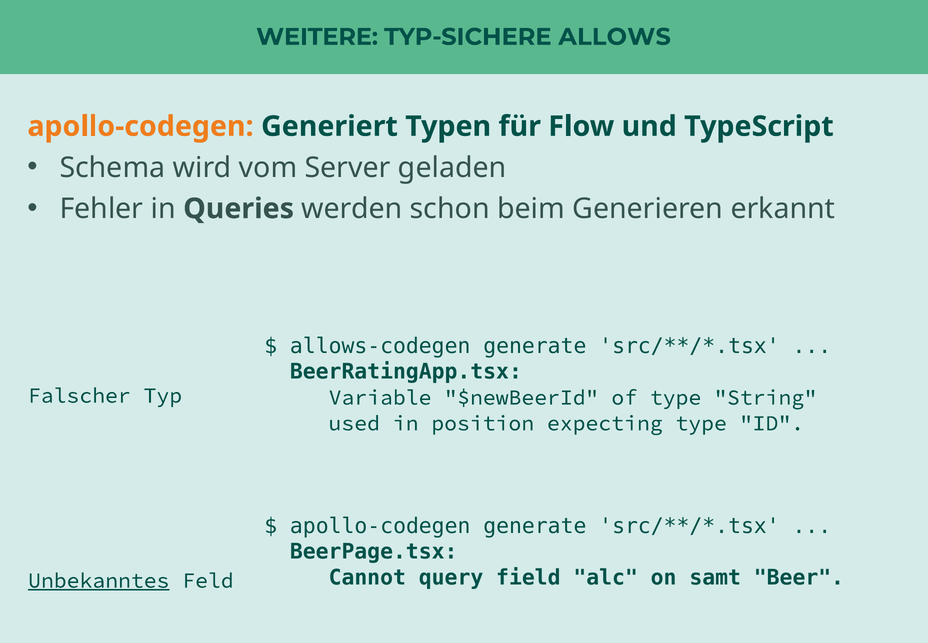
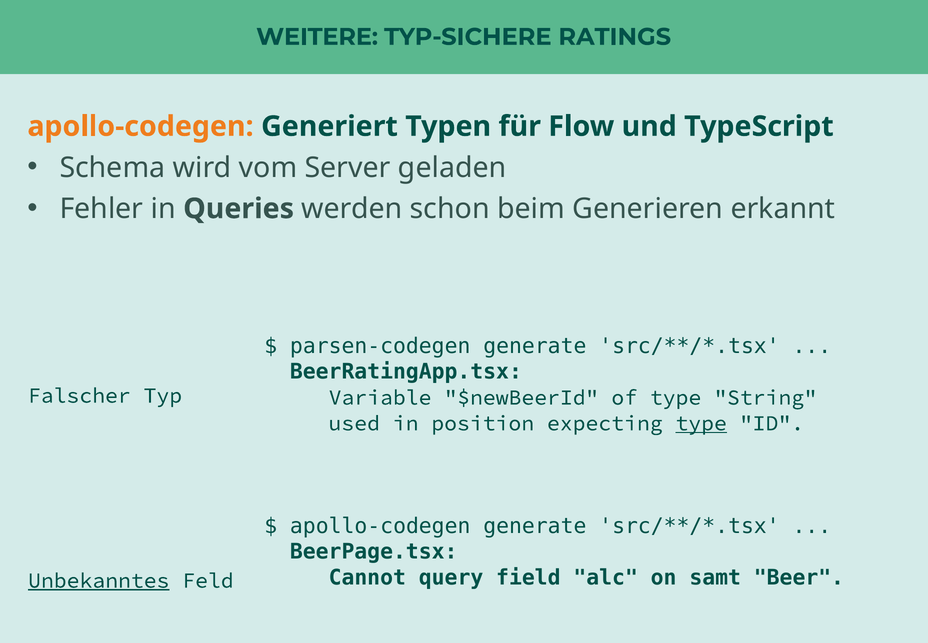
ALLOWS: ALLOWS -> RATINGS (615, 37)
allows-codegen: allows-codegen -> parsen-codegen (380, 346)
type underline: none -> present (701, 423)
